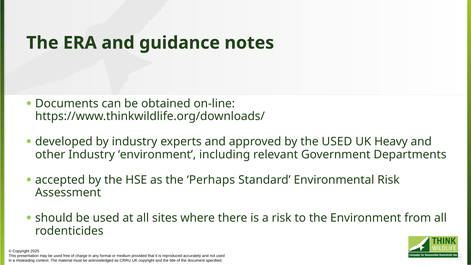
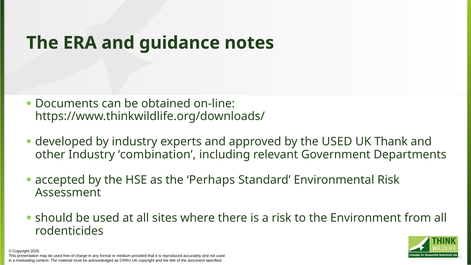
Heavy: Heavy -> Thank (391, 142)
Industry environment: environment -> combination (157, 154)
